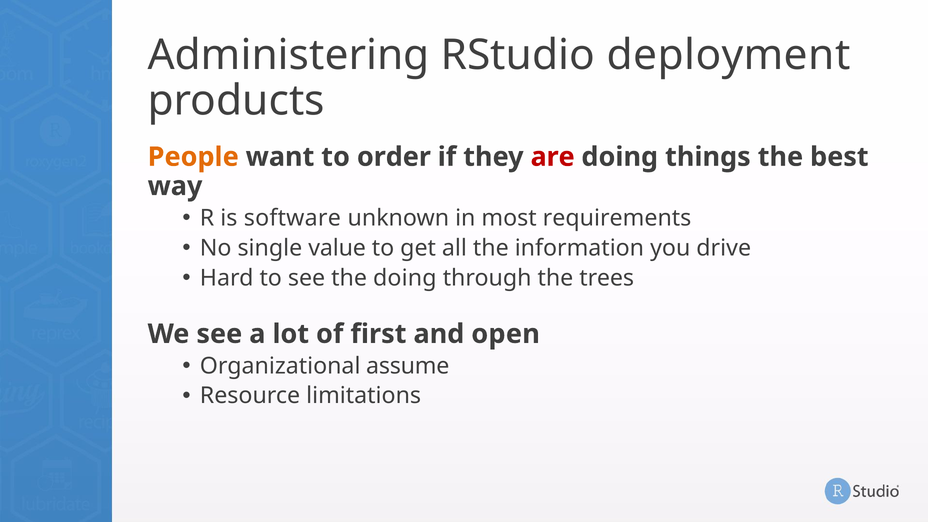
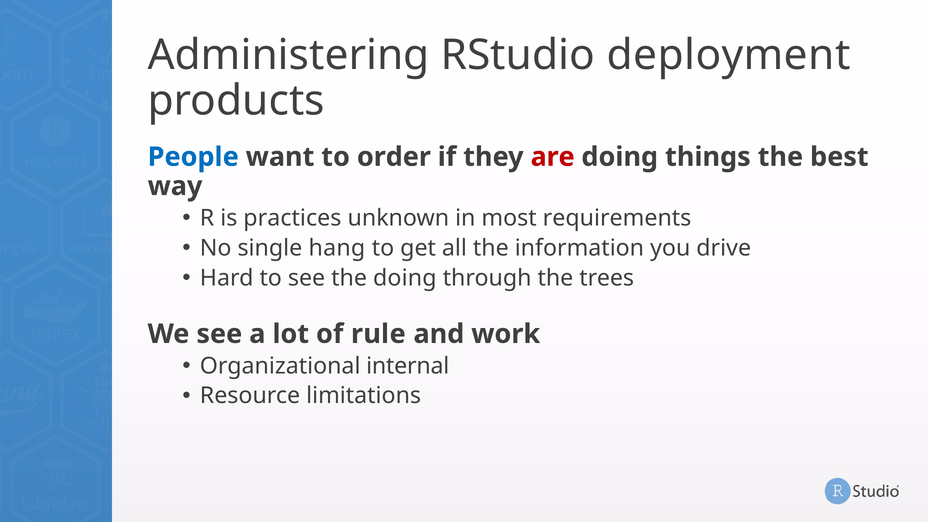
People colour: orange -> blue (193, 157)
software: software -> practices (292, 218)
value: value -> hang (337, 248)
first: first -> rule (378, 334)
open: open -> work (506, 334)
assume: assume -> internal (408, 366)
